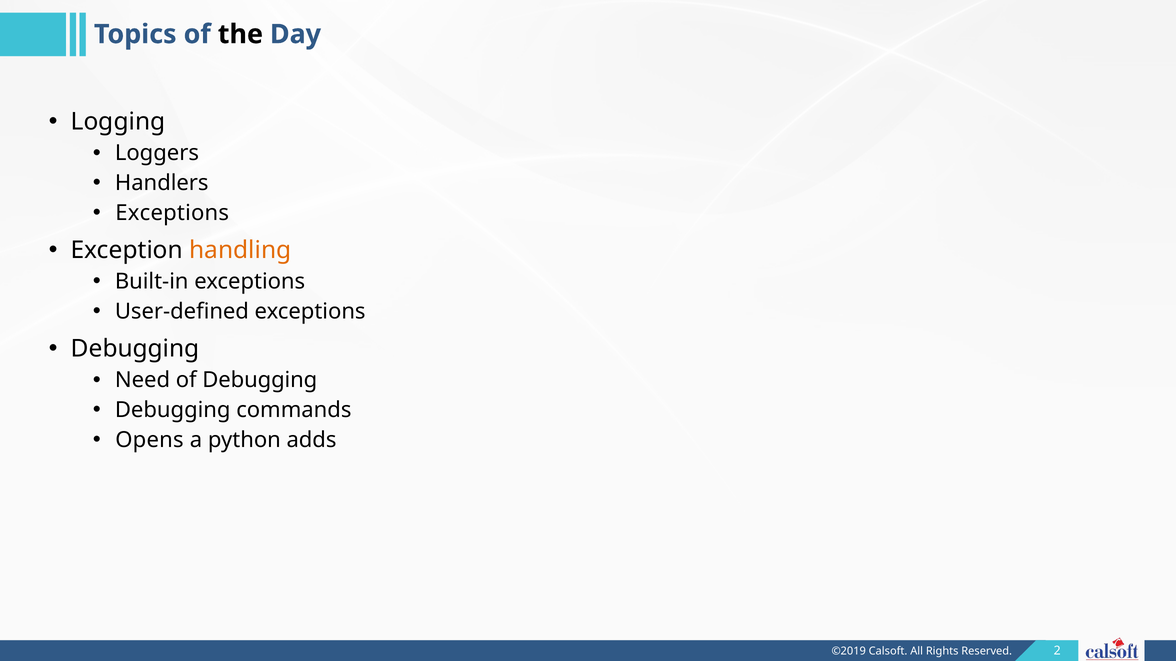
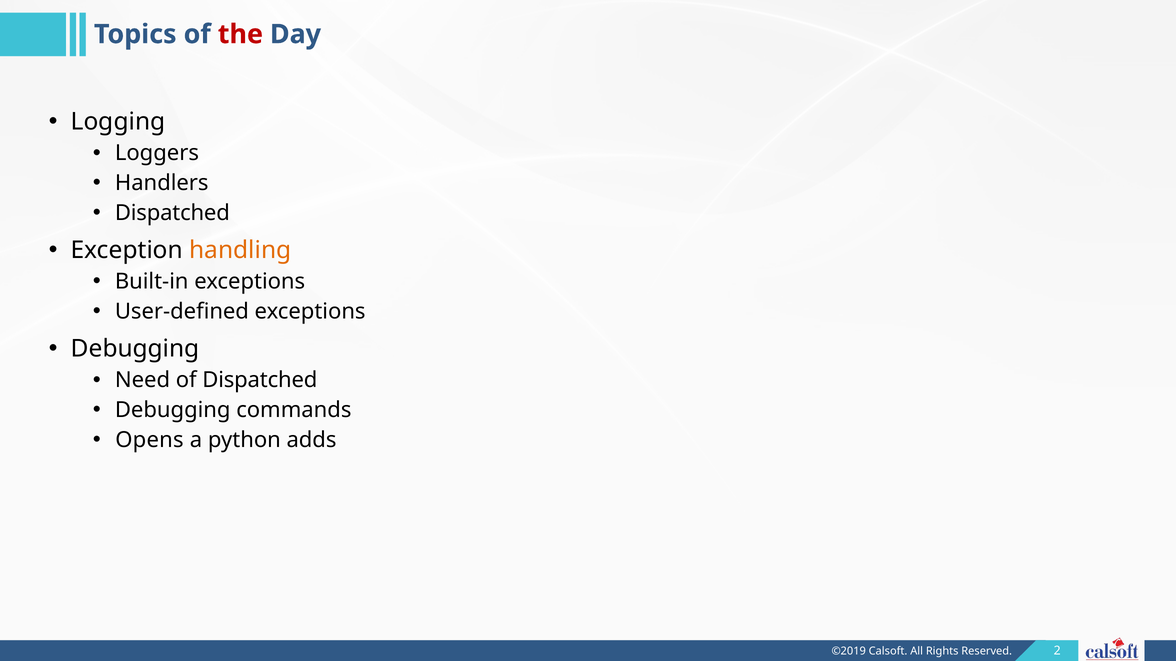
the colour: black -> red (240, 34)
Exceptions: Exceptions -> Dispatched (172, 213)
of Debugging: Debugging -> Dispatched (260, 380)
